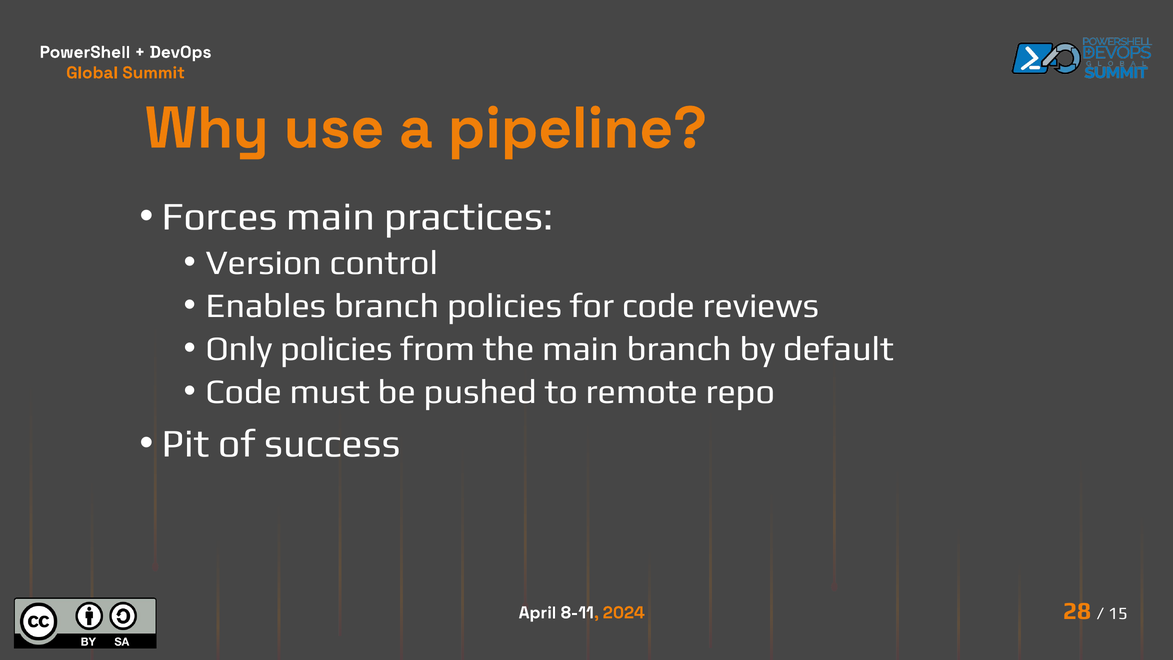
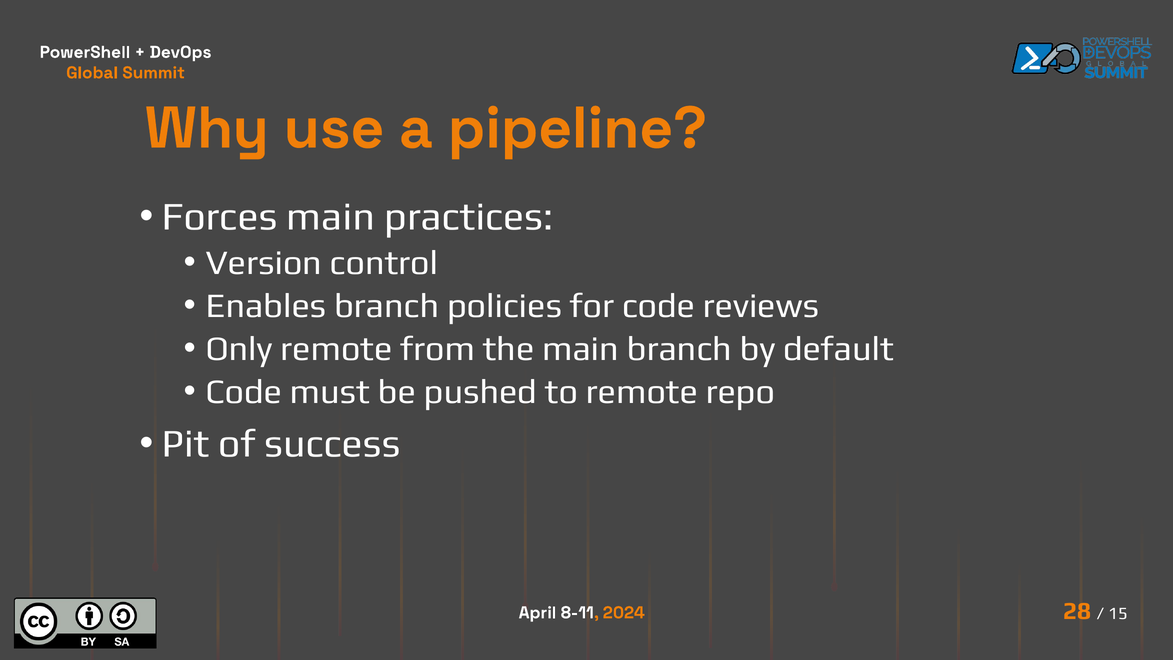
Only policies: policies -> remote (336, 349)
